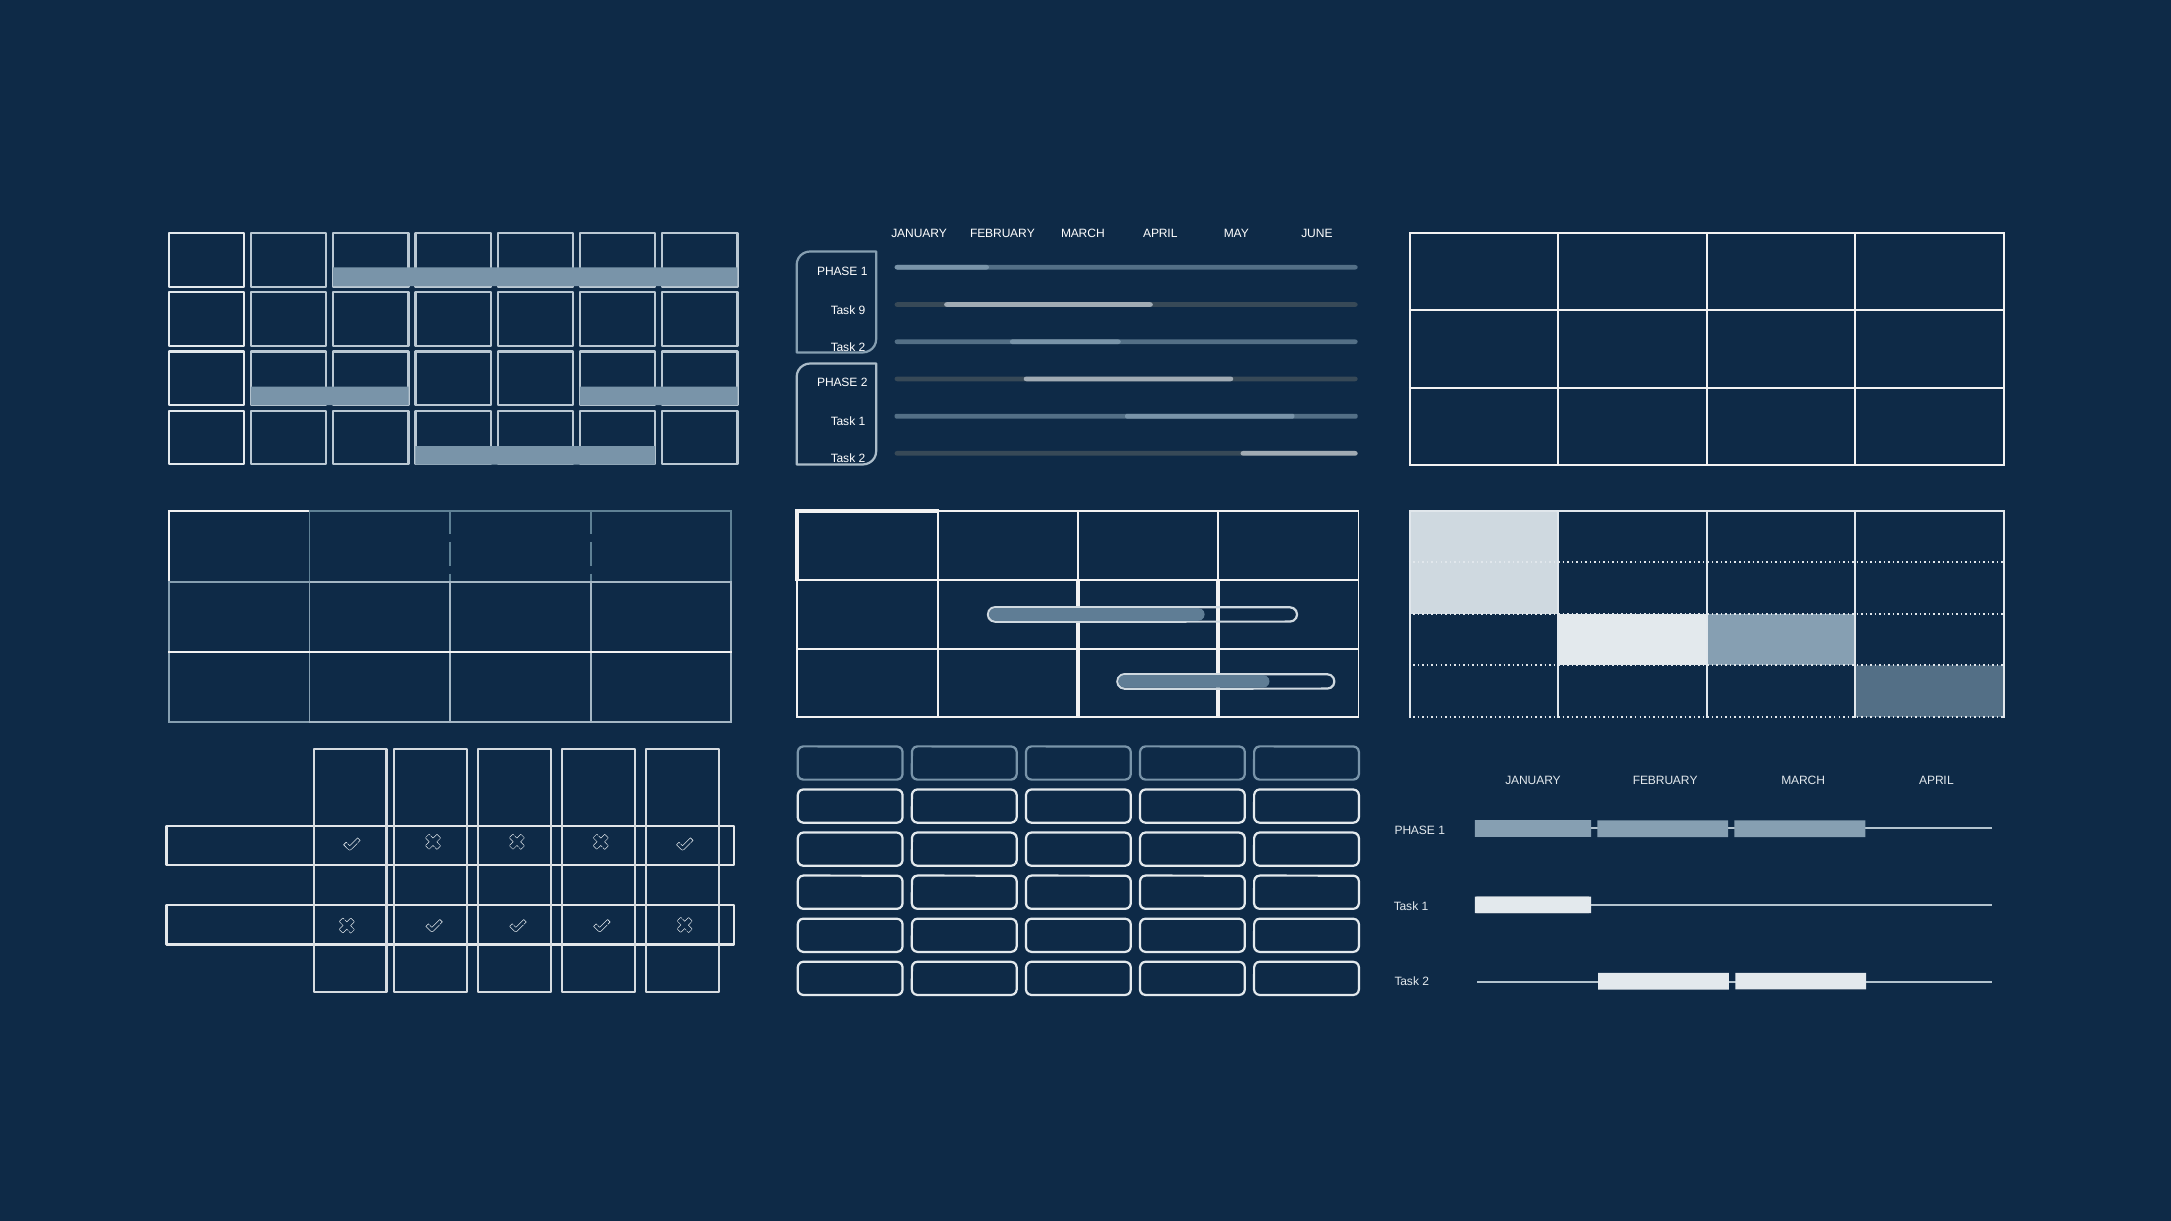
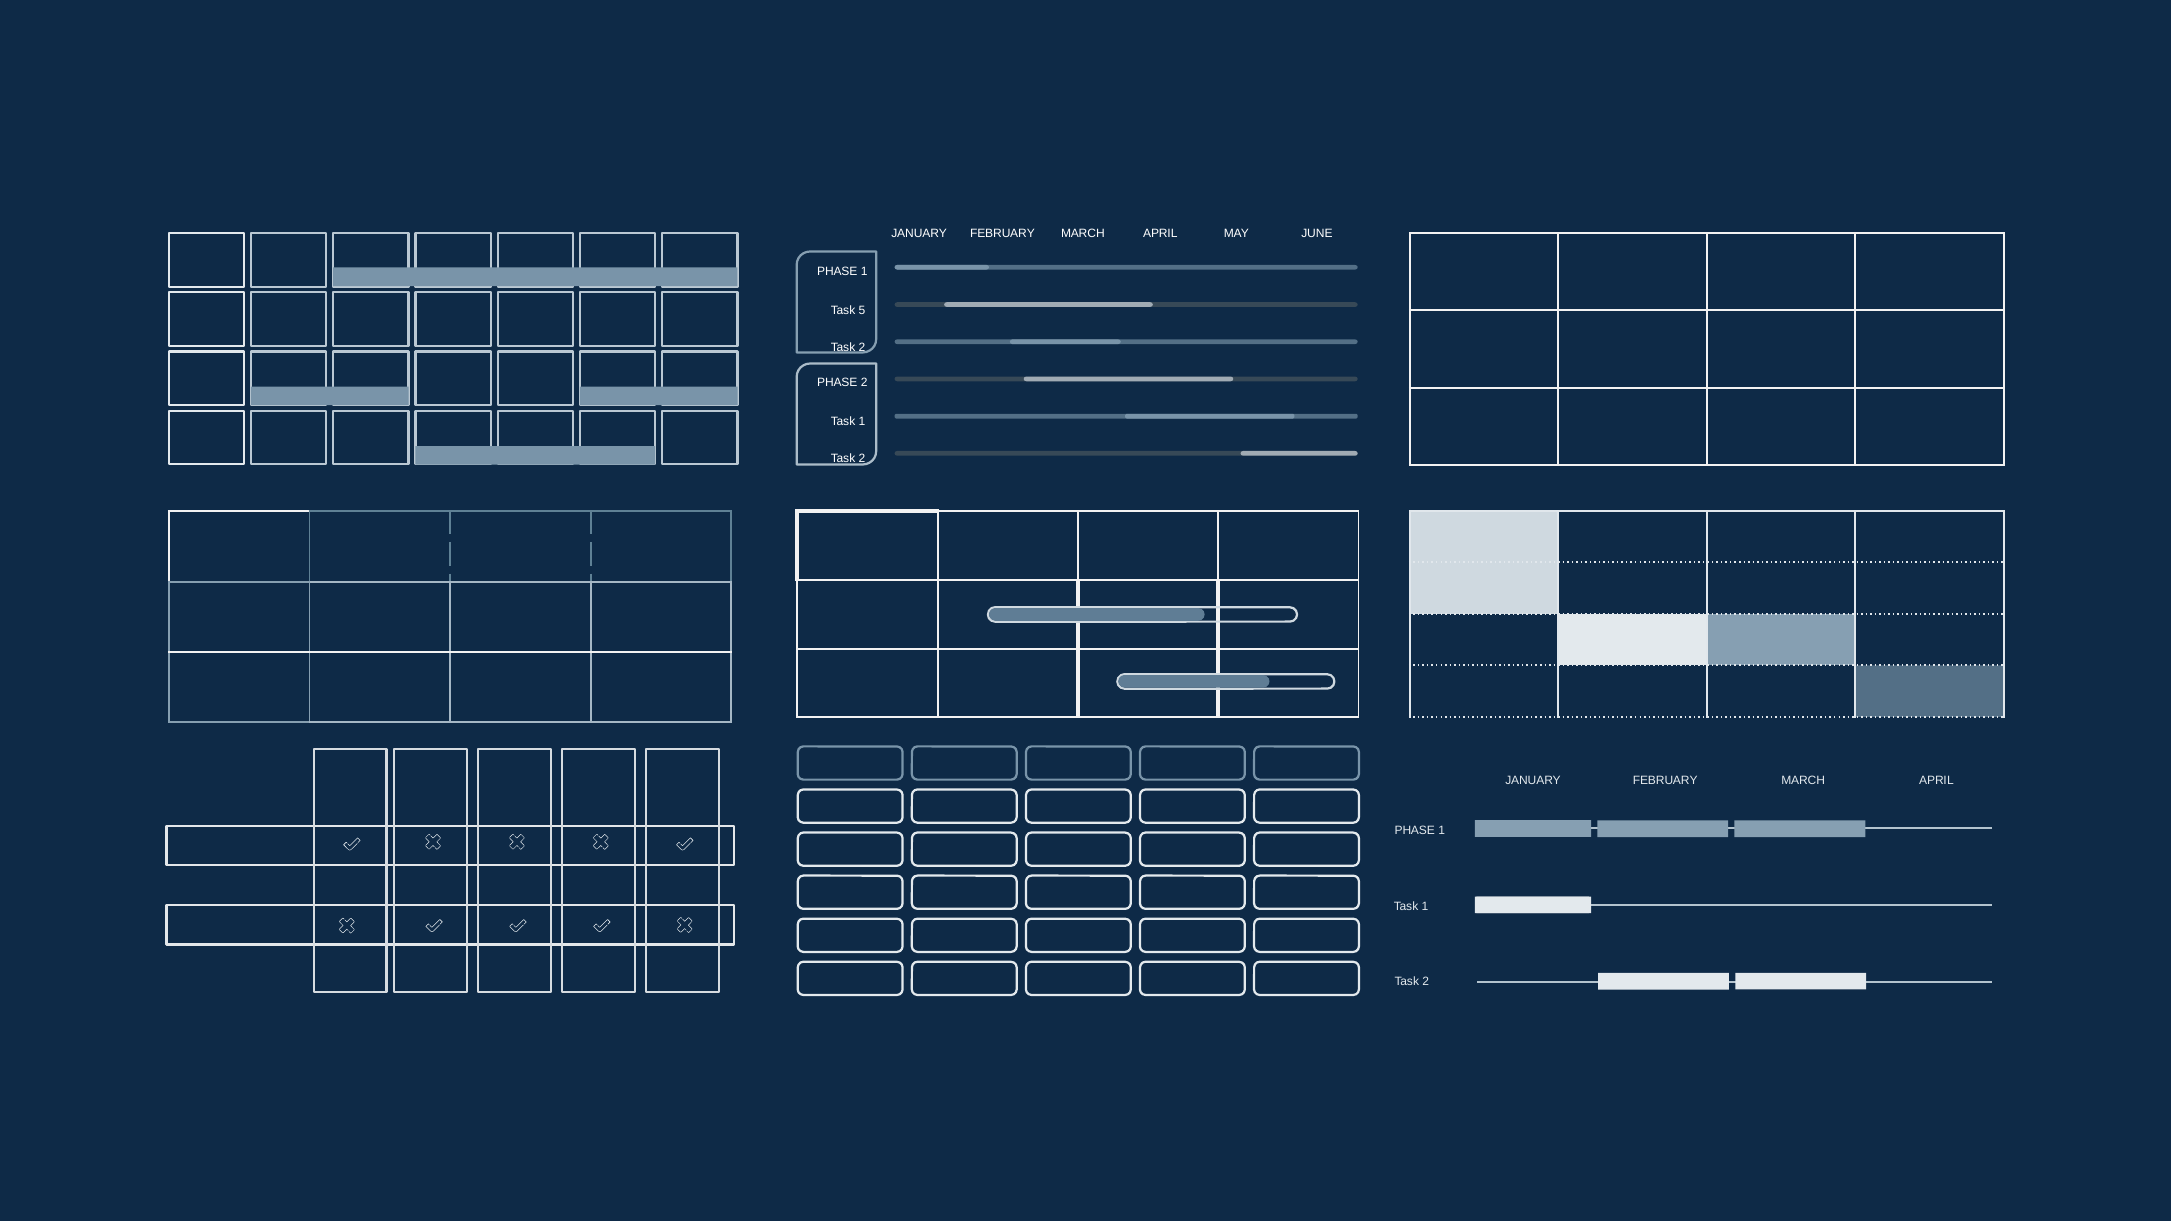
9: 9 -> 5 (862, 310)
